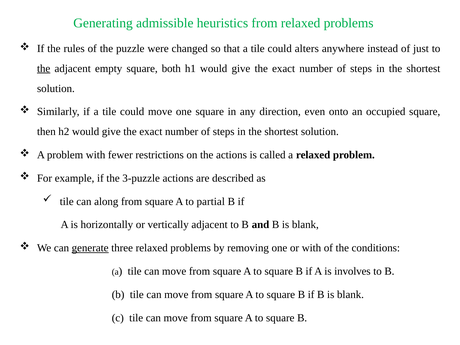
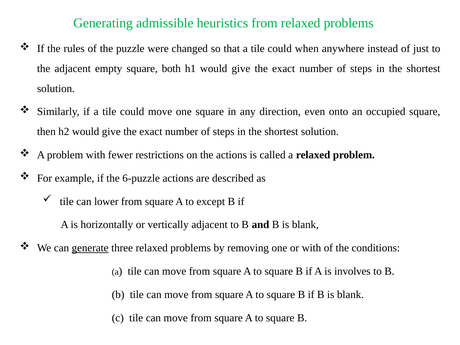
alters: alters -> when (307, 49)
the underline: present -> none (44, 68)
3-puzzle: 3-puzzle -> 6-puzzle (141, 178)
along: along -> lower (106, 201)
partial: partial -> except (211, 201)
